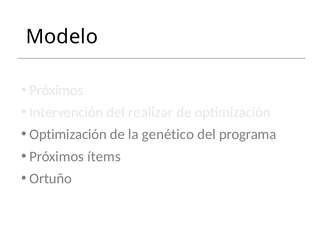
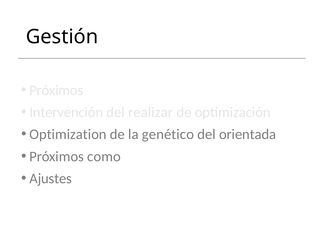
Modelo: Modelo -> Gestión (62, 37)
Optimización: Optimización -> Optimization (68, 134)
programa: programa -> orientada (248, 134)
ítems: ítems -> como (104, 156)
Ortuño: Ortuño -> Ajustes (51, 179)
